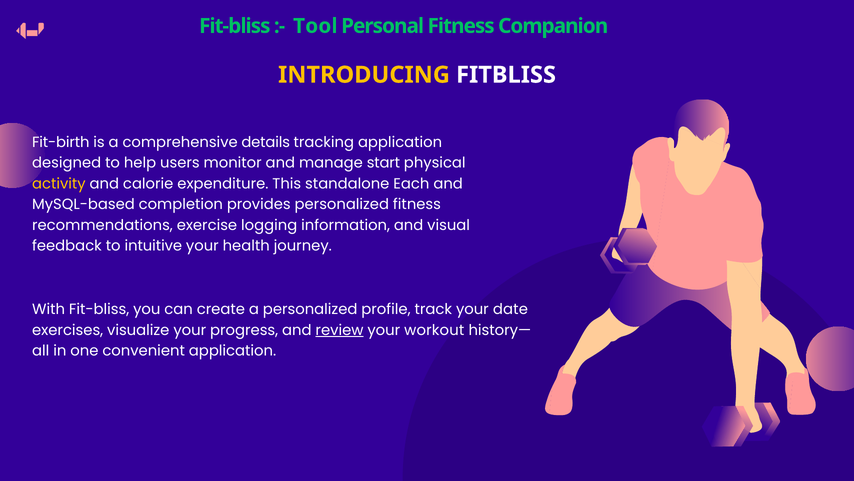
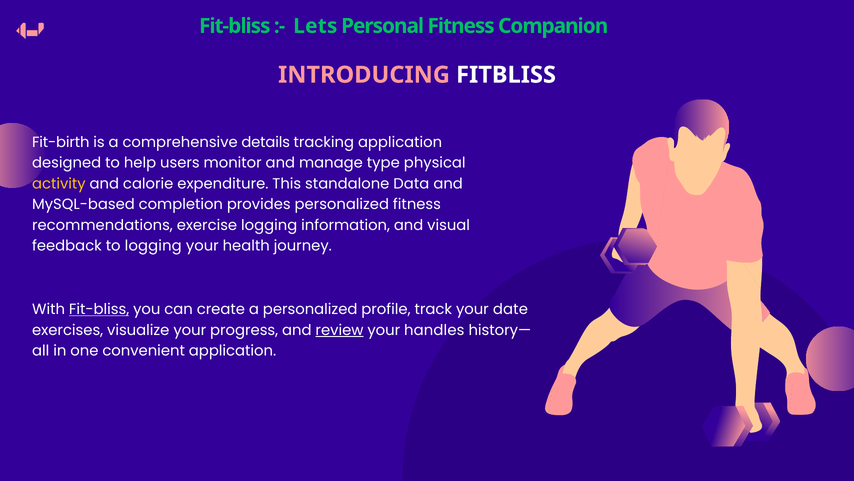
Tool: Tool -> Lets (315, 26)
INTRODUCING colour: yellow -> pink (364, 75)
start: start -> type (383, 163)
Each: Each -> Data (411, 183)
to intuitive: intuitive -> logging (153, 246)
Fit-bliss underline: none -> present (99, 309)
workout: workout -> handles (434, 330)
